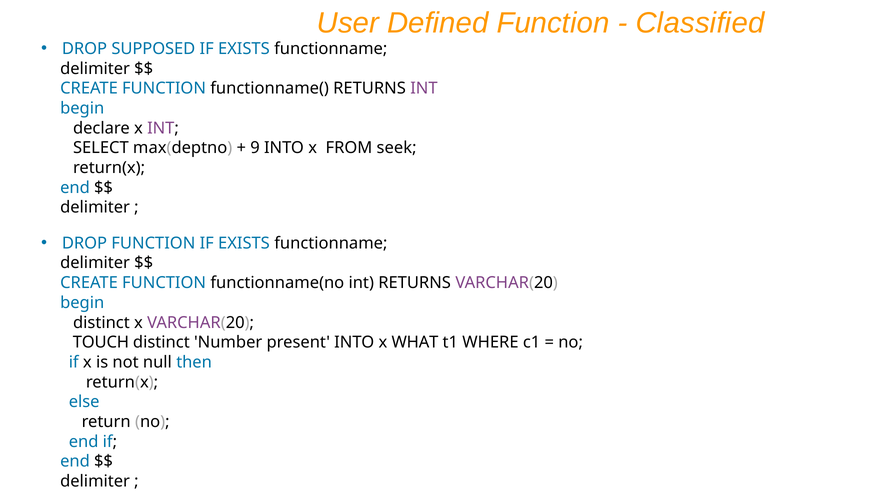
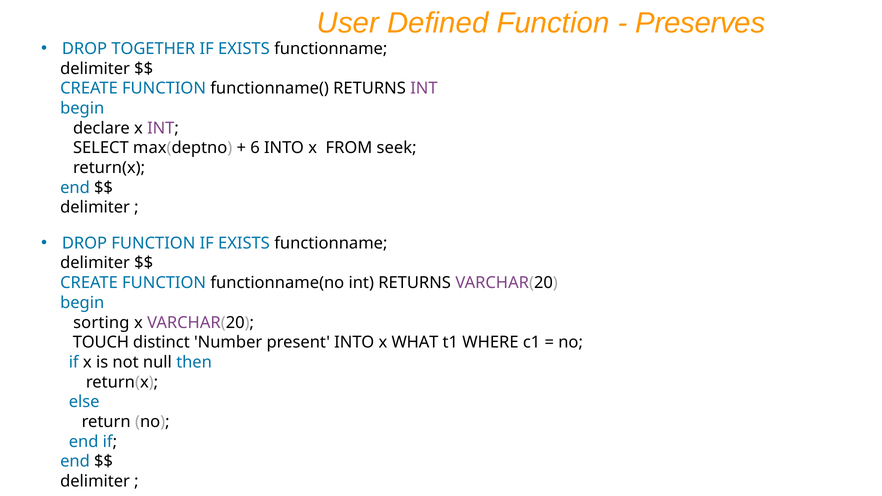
Classified: Classified -> Preserves (700, 23)
SUPPOSED: SUPPOSED -> TOGETHER (153, 49)
9: 9 -> 6 (255, 148)
distinct: distinct -> sorting (101, 323)
